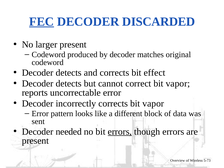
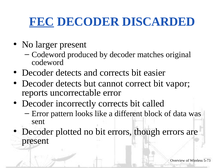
effect: effect -> easier (155, 73)
corrects bit vapor: vapor -> called (153, 103)
needed: needed -> plotted (69, 132)
errors underline: present -> none (120, 132)
